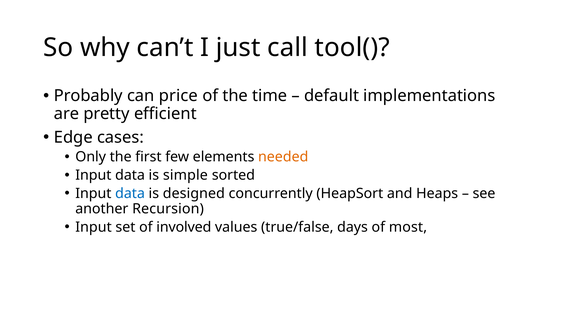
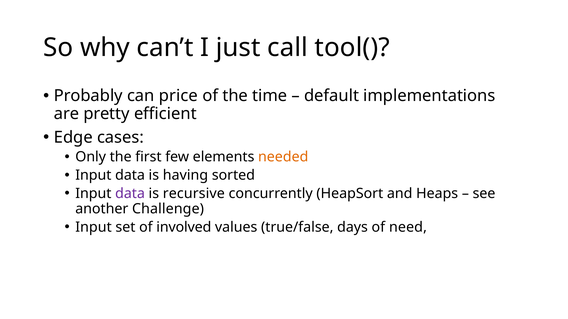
simple: simple -> having (185, 176)
data colour: blue -> purple (130, 194)
designed: designed -> recursive (194, 194)
Recursion: Recursion -> Challenge (168, 209)
most: most -> need (408, 227)
